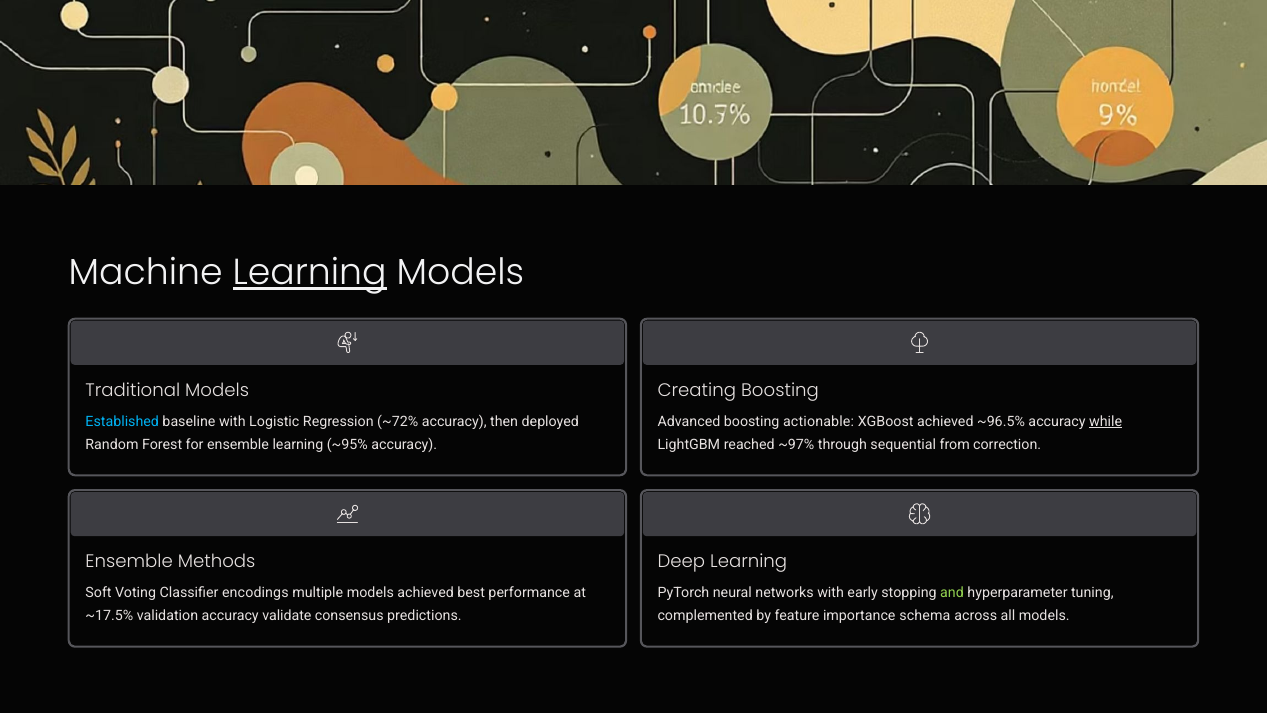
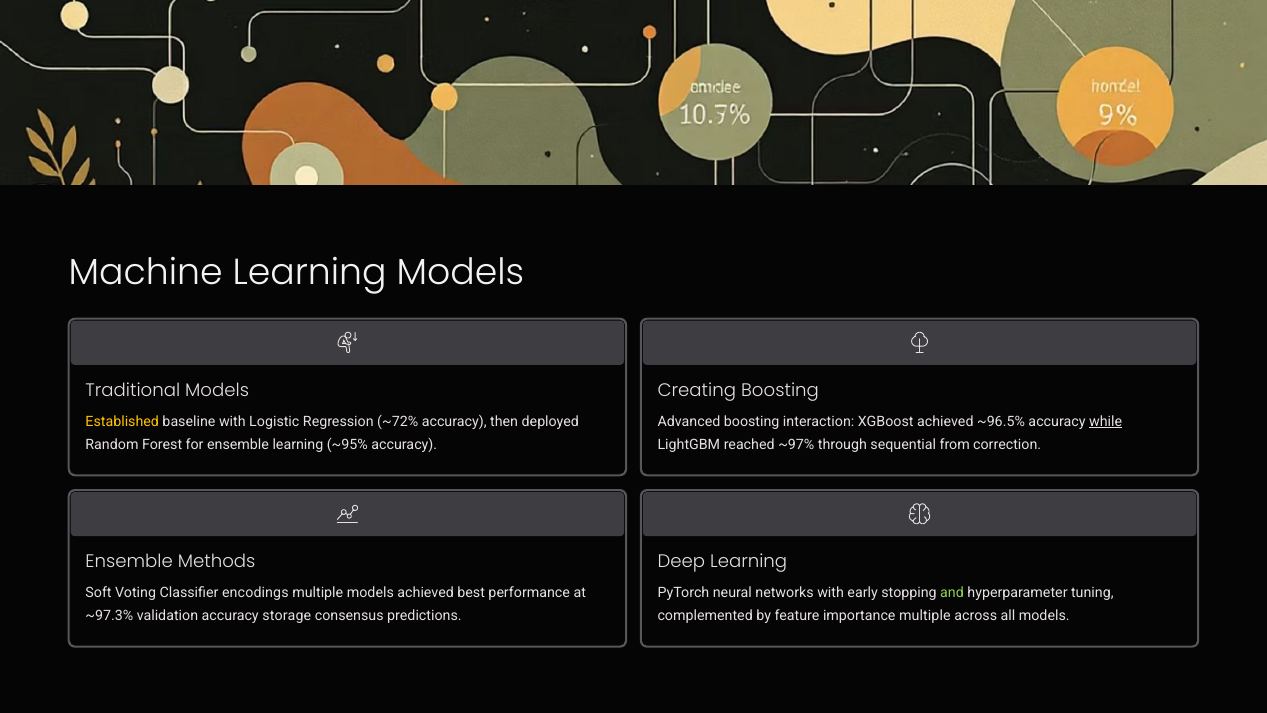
Learning underline: present -> none (310, 273)
Established colour: light blue -> yellow (122, 421)
actionable: actionable -> interaction (819, 421)
~17.5%: ~17.5% -> ~97.3% (109, 616)
validate: validate -> storage (287, 616)
importance schema: schema -> multiple (925, 616)
